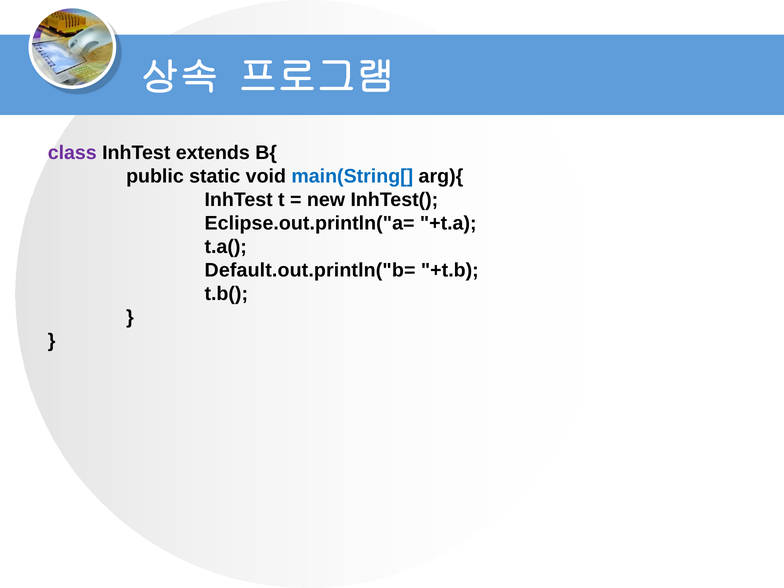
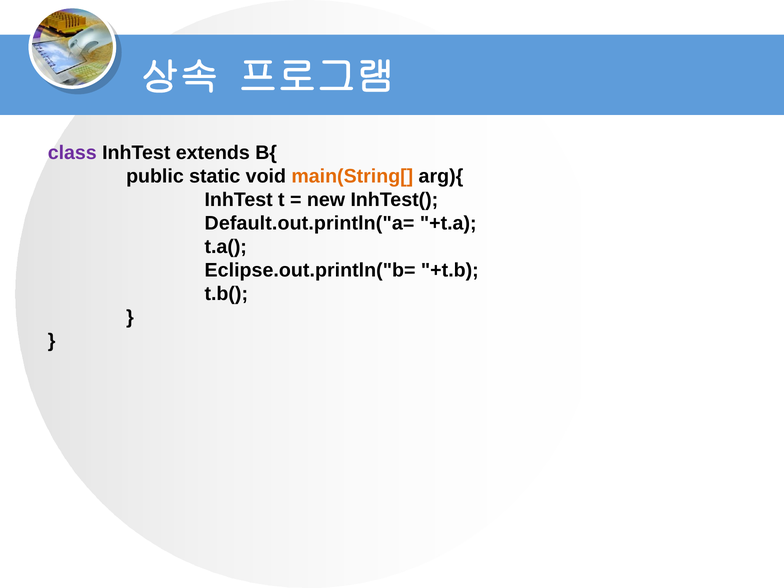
main(String[ colour: blue -> orange (352, 176)
Eclipse.out.println("a=: Eclipse.out.println("a= -> Default.out.println("a= (310, 223)
Default.out.println("b=: Default.out.println("b= -> Eclipse.out.println("b= (310, 270)
